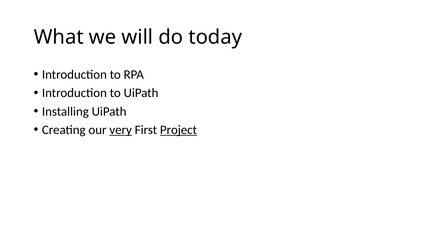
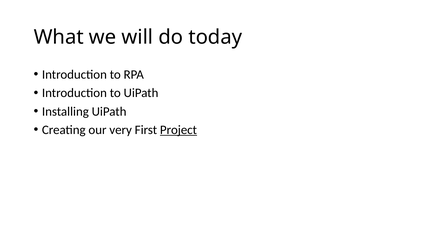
very underline: present -> none (121, 130)
